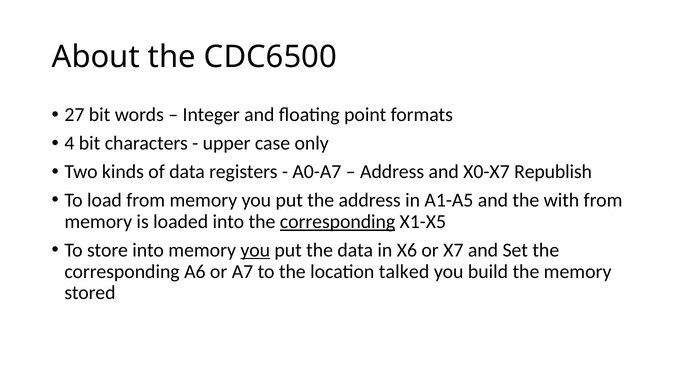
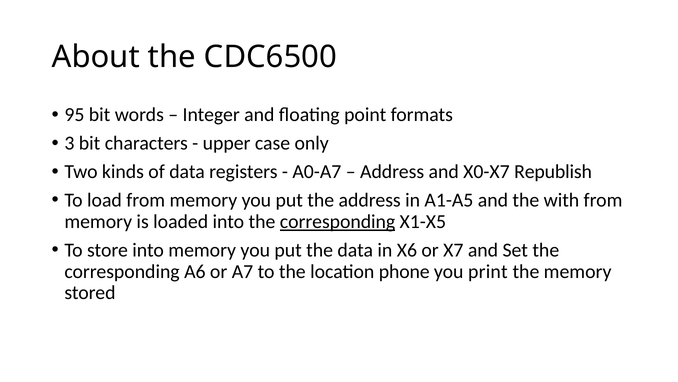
27: 27 -> 95 (74, 115)
4: 4 -> 3 (69, 143)
you underline: present -> none (255, 250)
talked: talked -> phone (404, 271)
build: build -> print (488, 271)
